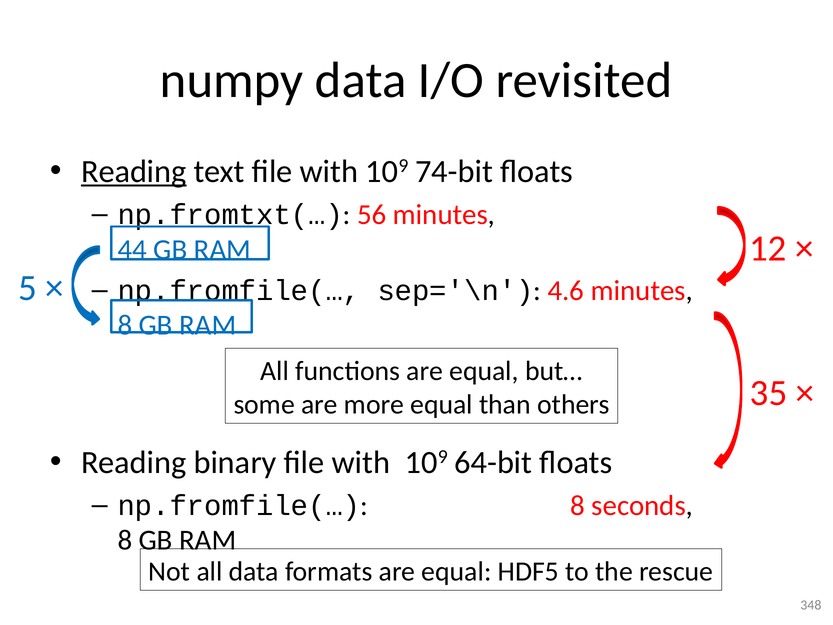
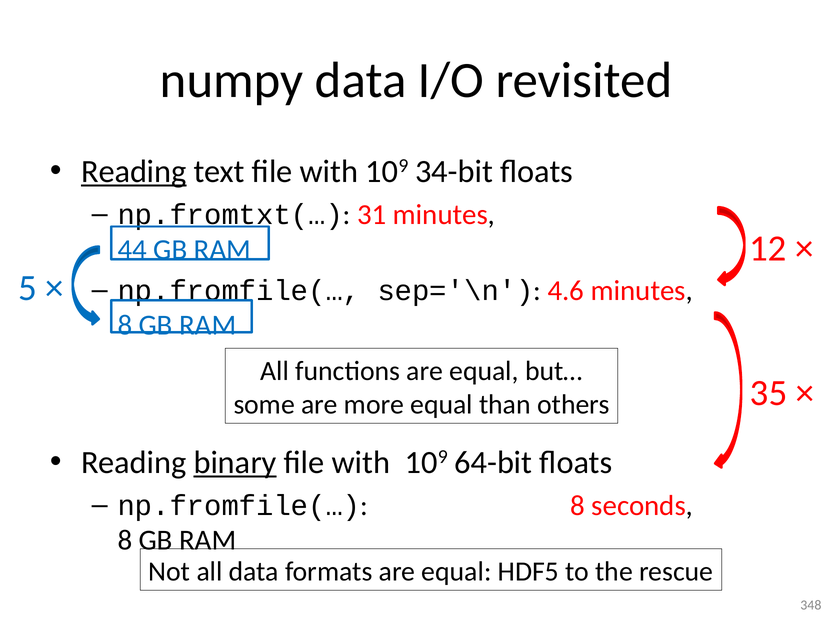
74-bit: 74-bit -> 34-bit (454, 172)
56: 56 -> 31 (372, 215)
binary underline: none -> present (235, 462)
